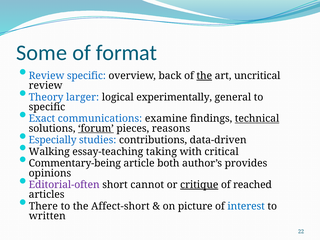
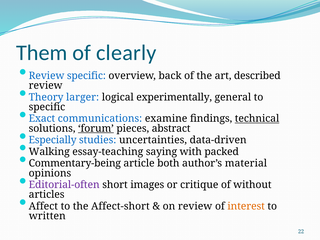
Some: Some -> Them (42, 53)
format: format -> clearly (126, 53)
the underline: present -> none (204, 76)
uncritical: uncritical -> described (257, 76)
reasons: reasons -> abstract (171, 128)
contributions: contributions -> uncertainties (153, 140)
taking: taking -> saying (161, 152)
critical: critical -> packed (222, 152)
provides: provides -> material (246, 163)
cannot: cannot -> images (147, 185)
critique underline: present -> none (199, 185)
reached: reached -> without (252, 185)
There: There -> Affect (43, 206)
on picture: picture -> review (195, 206)
interest colour: blue -> orange (246, 206)
